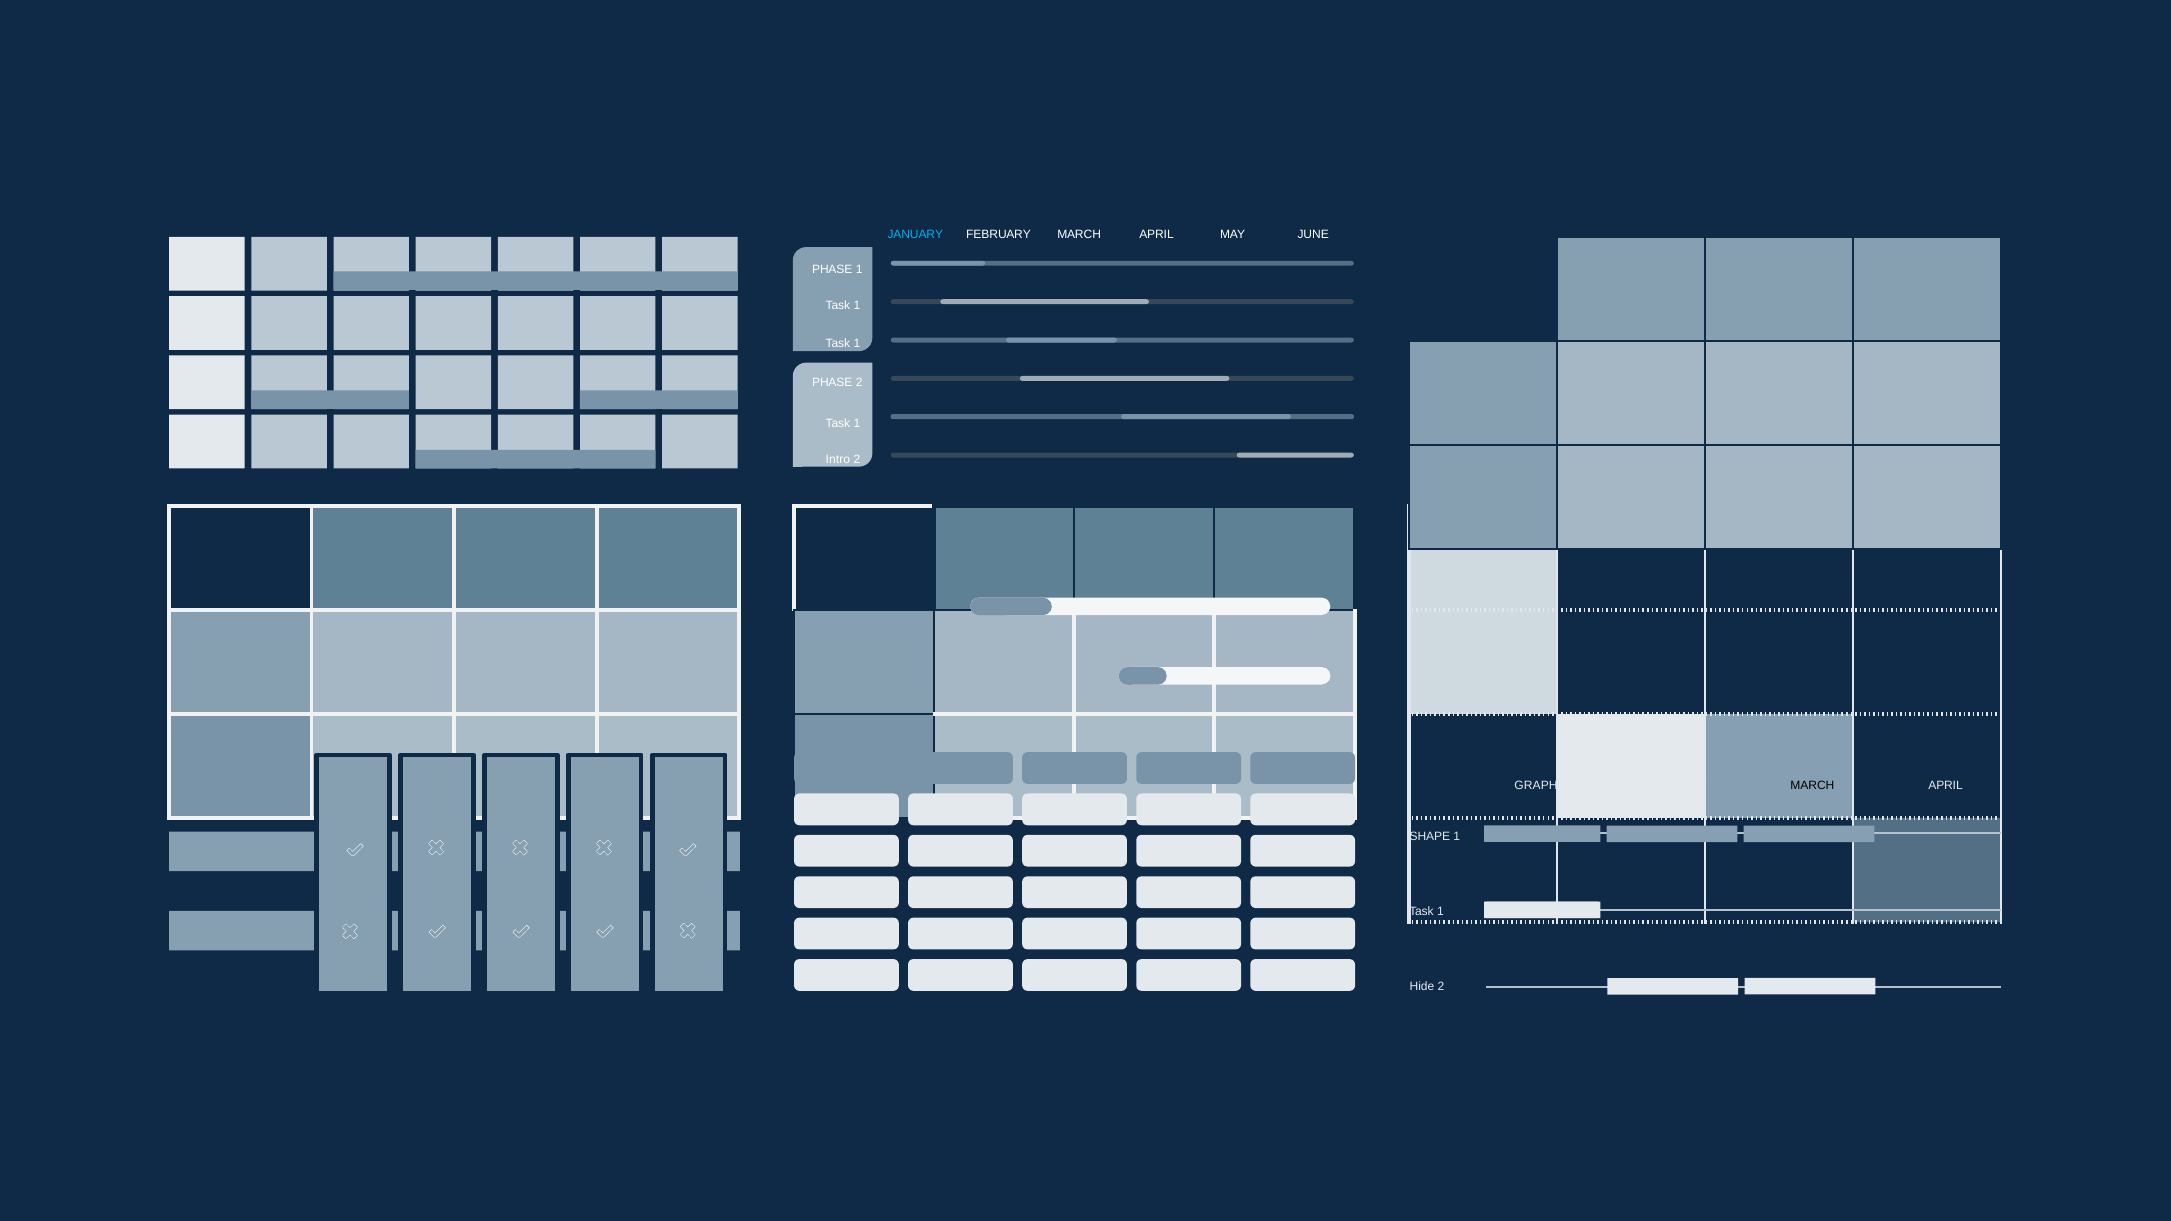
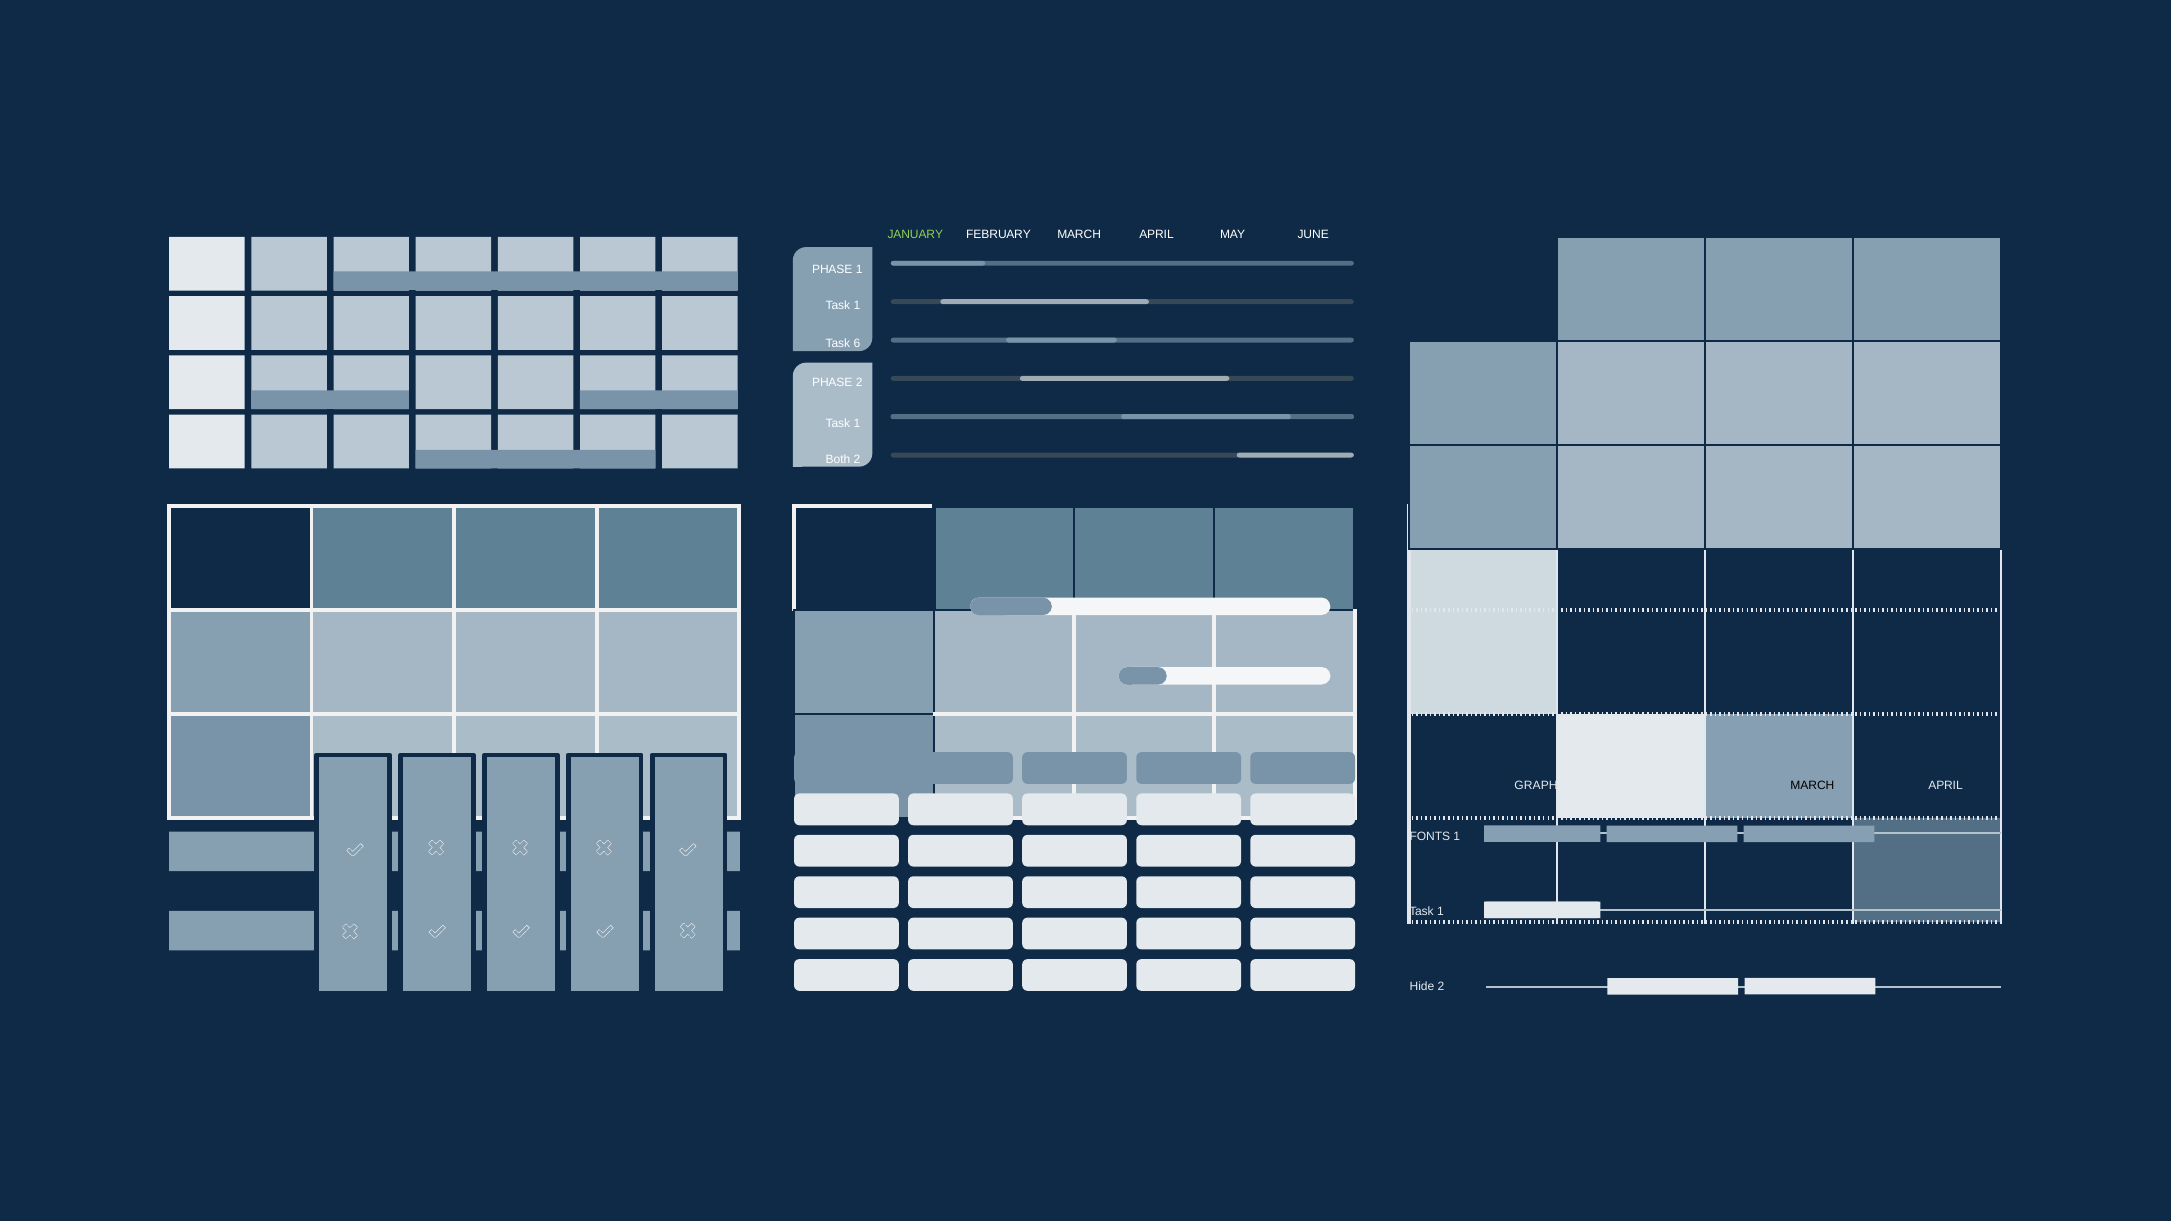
JANUARY colour: light blue -> light green (915, 234)
1: 1 -> 6 (857, 344)
Intro: Intro -> Both (838, 460)
SHAPE: SHAPE -> FONTS (1430, 836)
